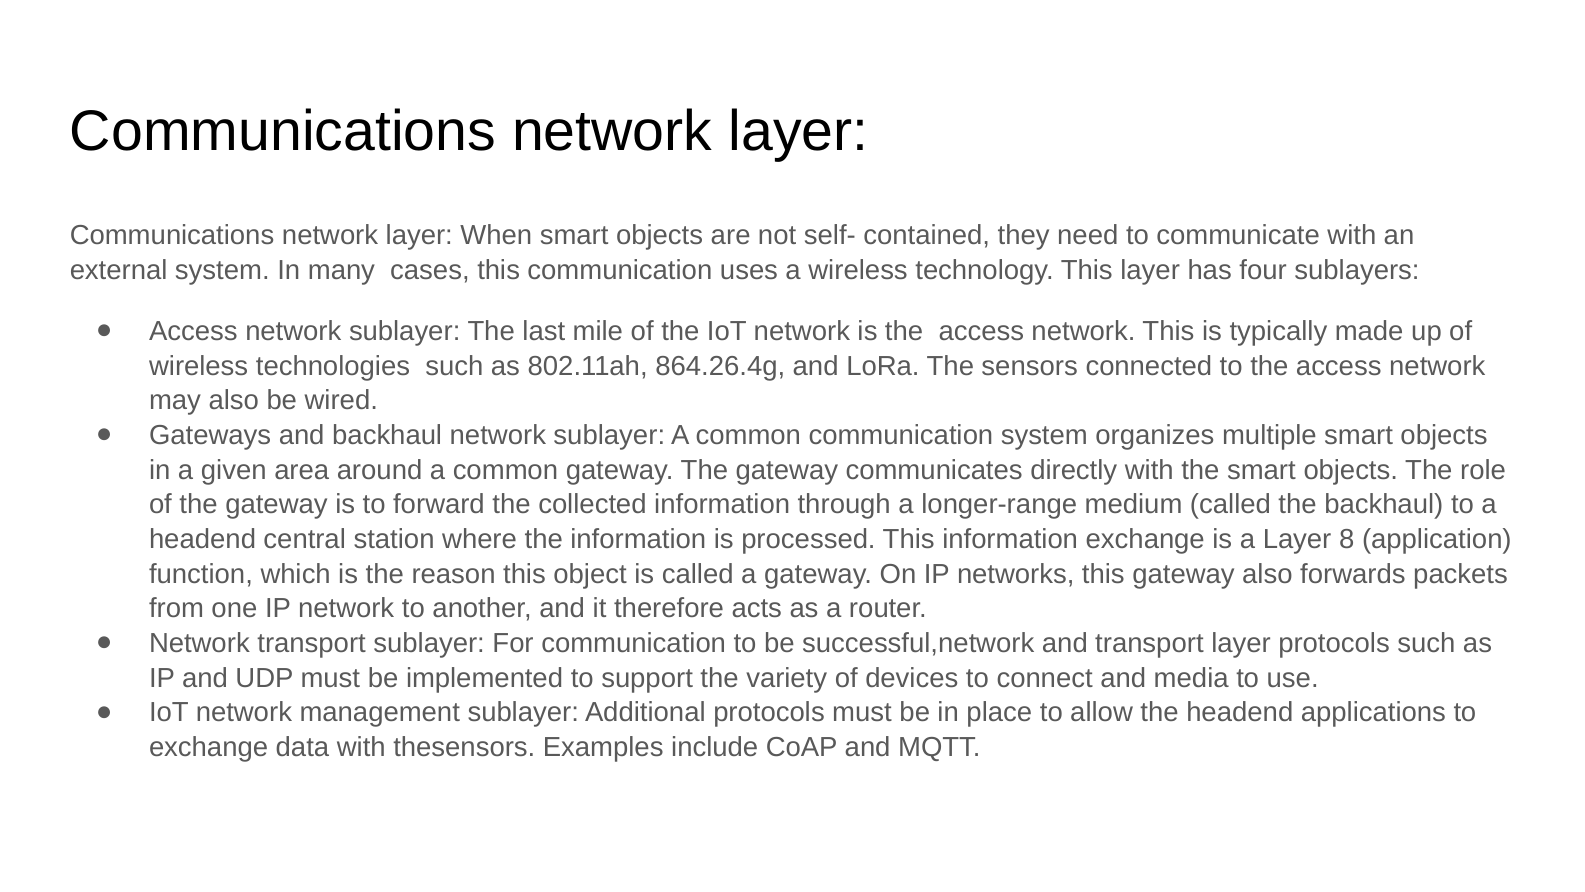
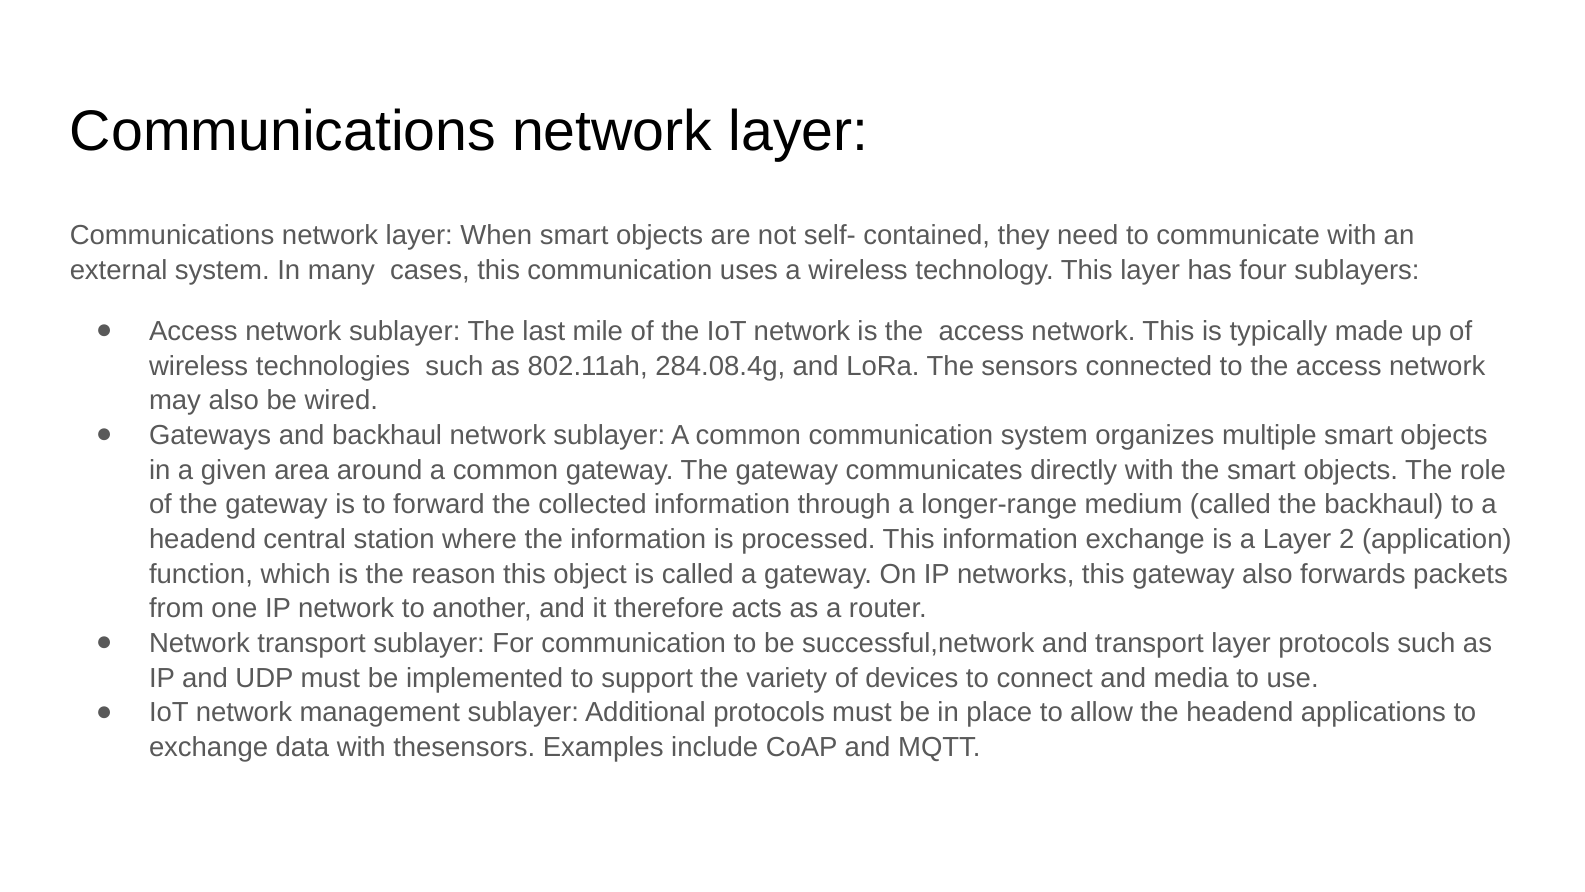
864.26.4g: 864.26.4g -> 284.08.4g (720, 366)
8: 8 -> 2 (1347, 539)
